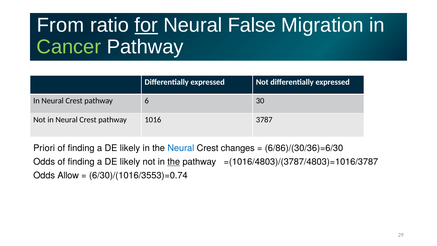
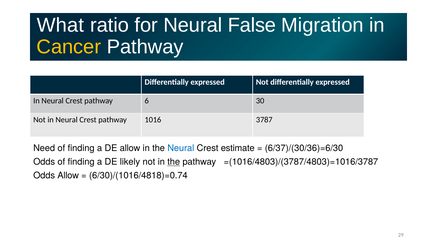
From: From -> What (60, 25)
for underline: present -> none (146, 25)
Cancer colour: light green -> yellow (69, 47)
Priori: Priori -> Need (44, 148)
likely: likely -> allow (130, 148)
changes: changes -> estimate (238, 148)
6/86)/(30/36)=6/30: 6/86)/(30/36)=6/30 -> 6/37)/(30/36)=6/30 (304, 148)
6/30)/(1016/3553)=0.74: 6/30)/(1016/3553)=0.74 -> 6/30)/(1016/4818)=0.74 (138, 175)
